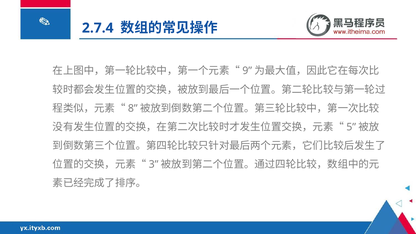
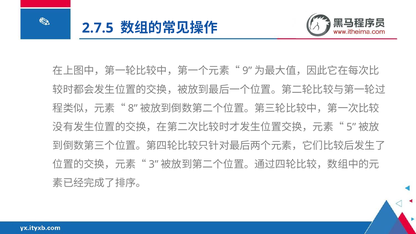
2.7.4: 2.7.4 -> 2.7.5 (98, 28)
